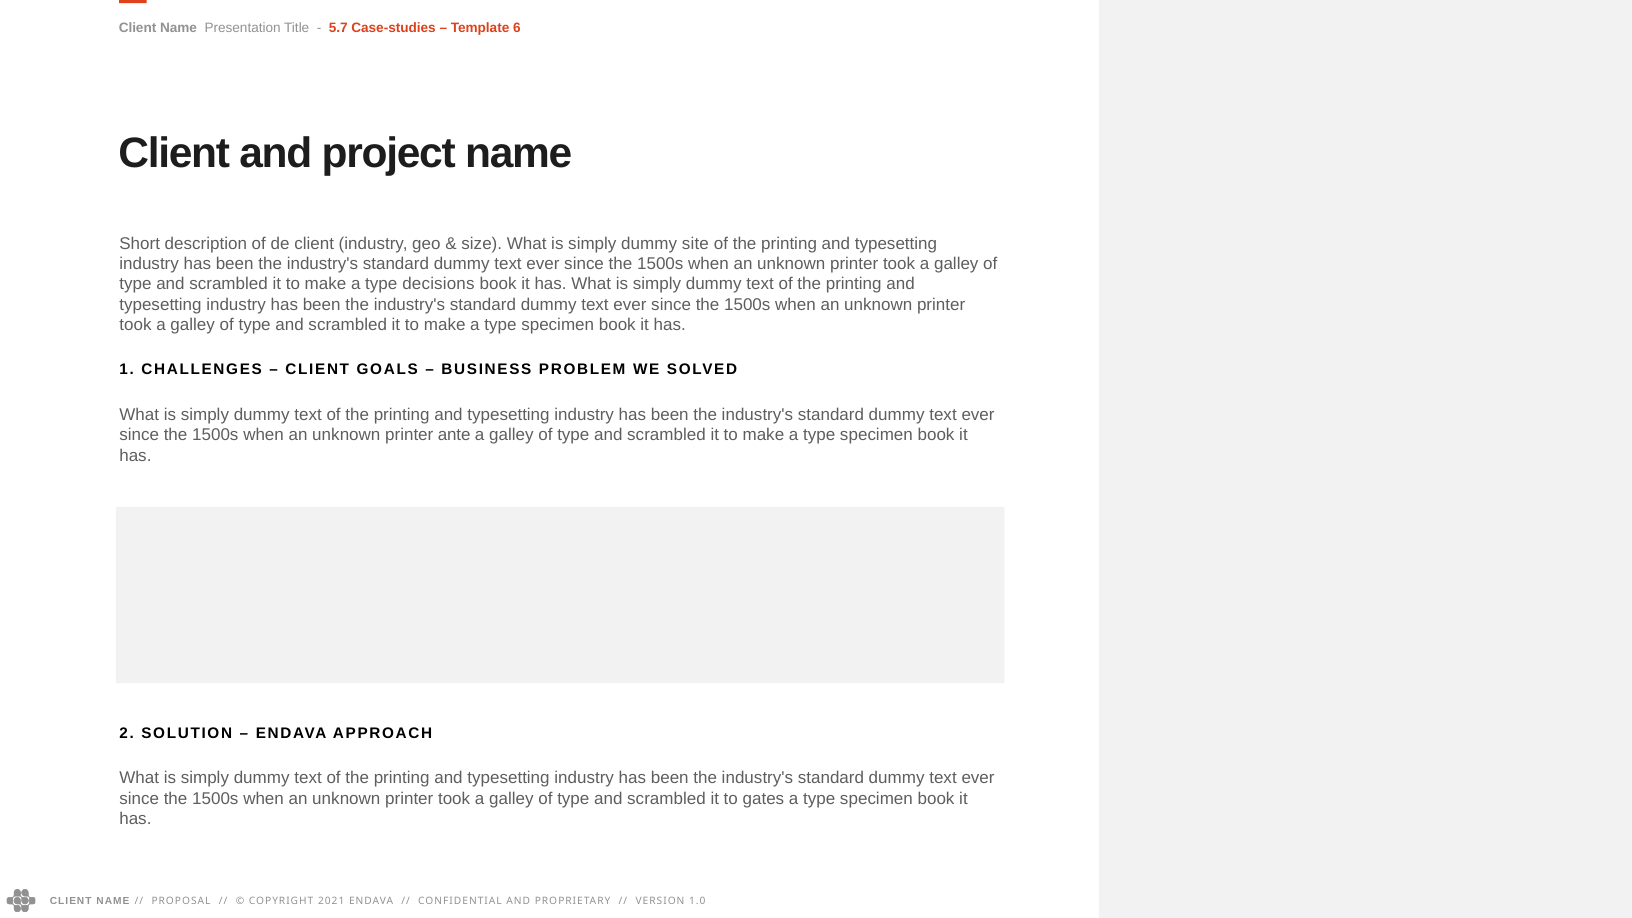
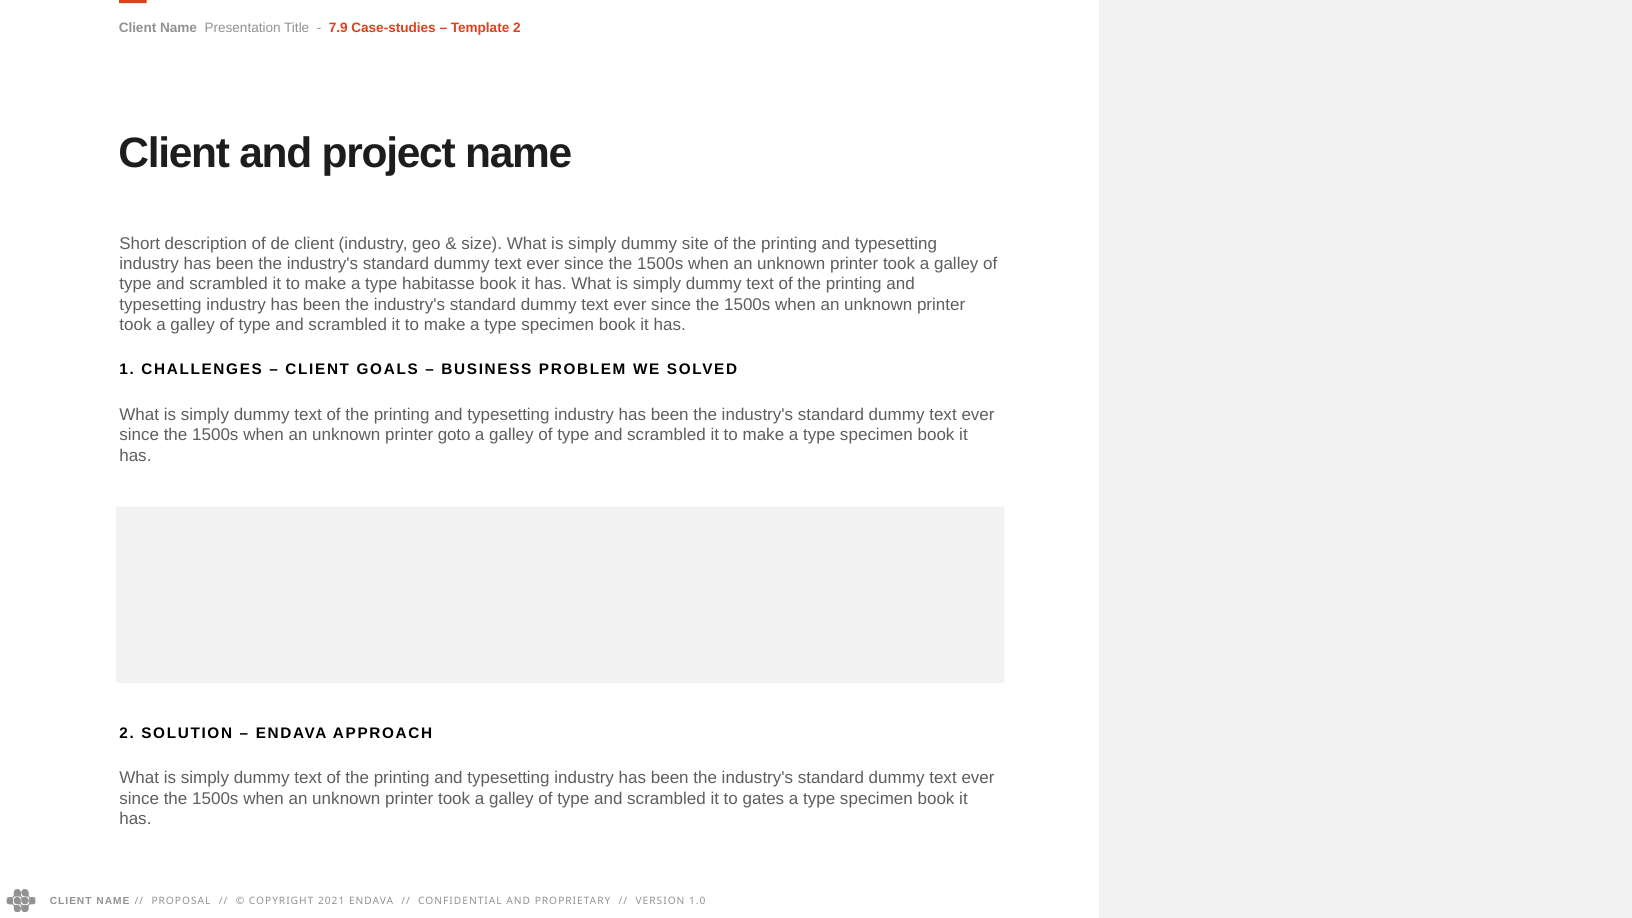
5.7: 5.7 -> 7.9 (338, 28)
Template 6: 6 -> 2 (517, 28)
decisions: decisions -> habitasse (439, 284)
ante: ante -> goto (454, 435)
